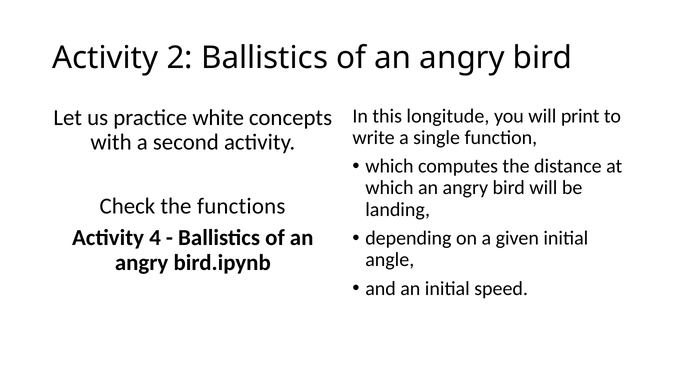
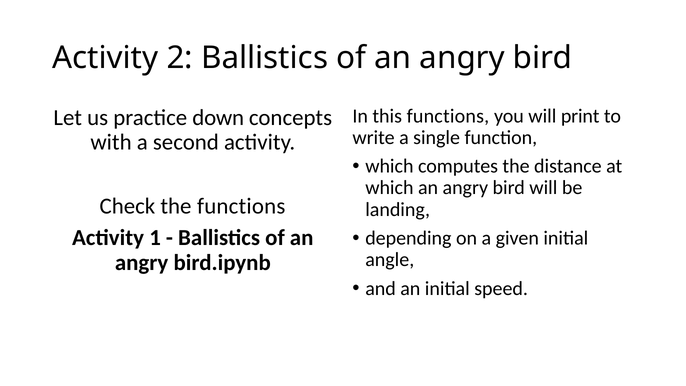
this longitude: longitude -> functions (448, 116)
white: white -> down (218, 118)
4: 4 -> 1 (155, 238)
